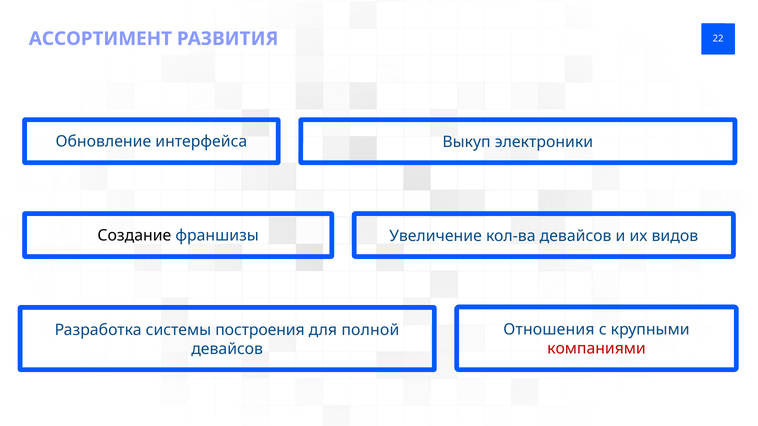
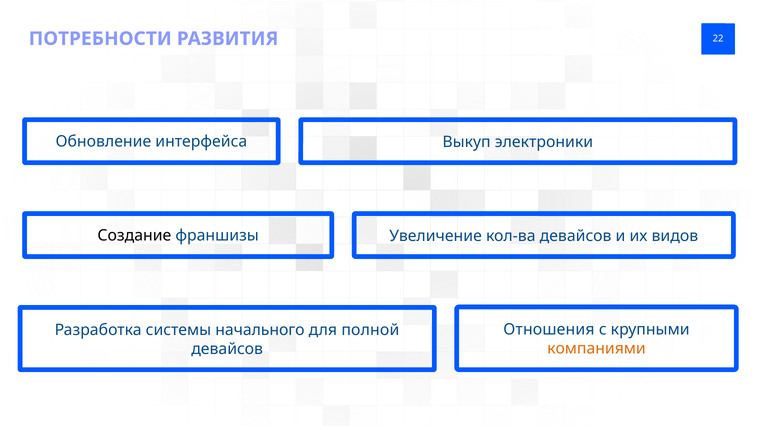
АССОРТИМЕНТ: АССОРТИМЕНТ -> ПОТРЕБНОСТИ (100, 39)
построения: построения -> начального (260, 330)
компаниями colour: red -> orange (596, 349)
